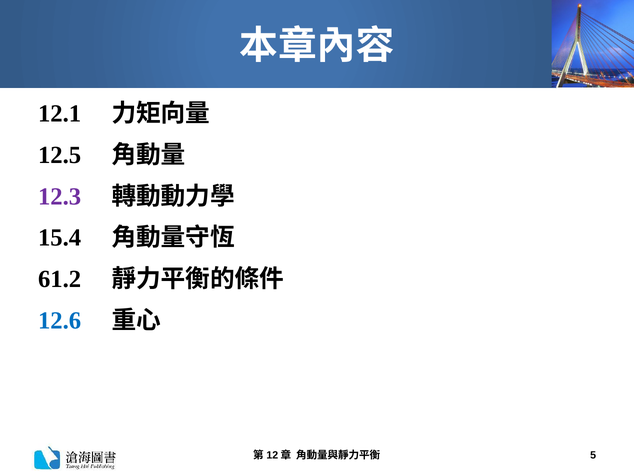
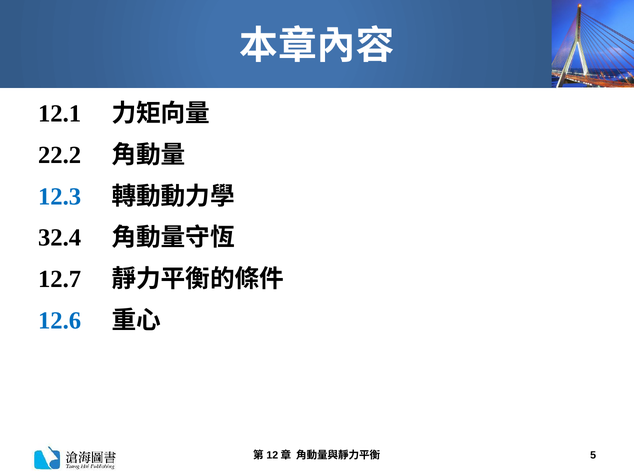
12.5: 12.5 -> 22.2 (60, 155)
12.3 colour: purple -> blue (60, 197)
15.4: 15.4 -> 32.4 (60, 238)
61.2: 61.2 -> 12.7 (60, 280)
